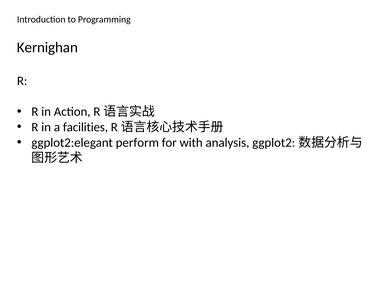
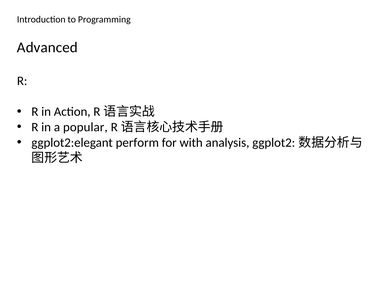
Kernighan: Kernighan -> Advanced (47, 47)
facilities: facilities -> popular (85, 127)
